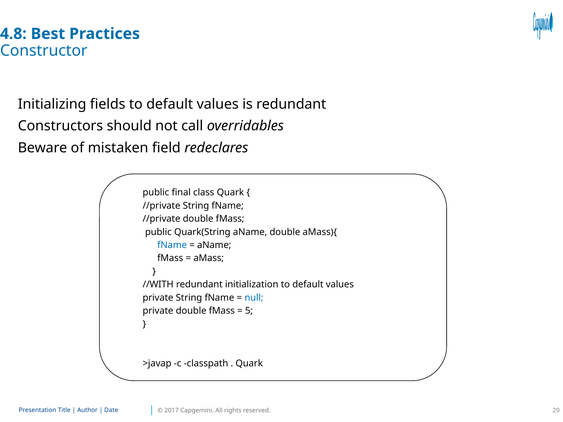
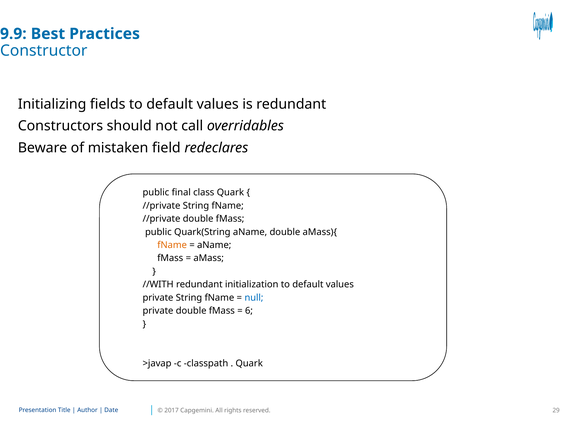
4.8: 4.8 -> 9.9 (13, 34)
fName colour: blue -> orange (172, 245)
5: 5 -> 6 (249, 311)
